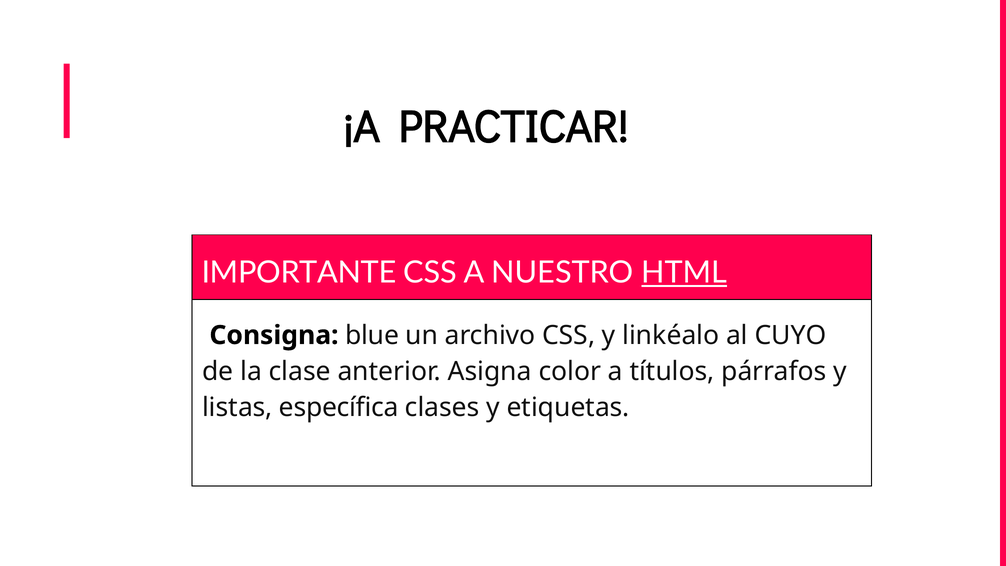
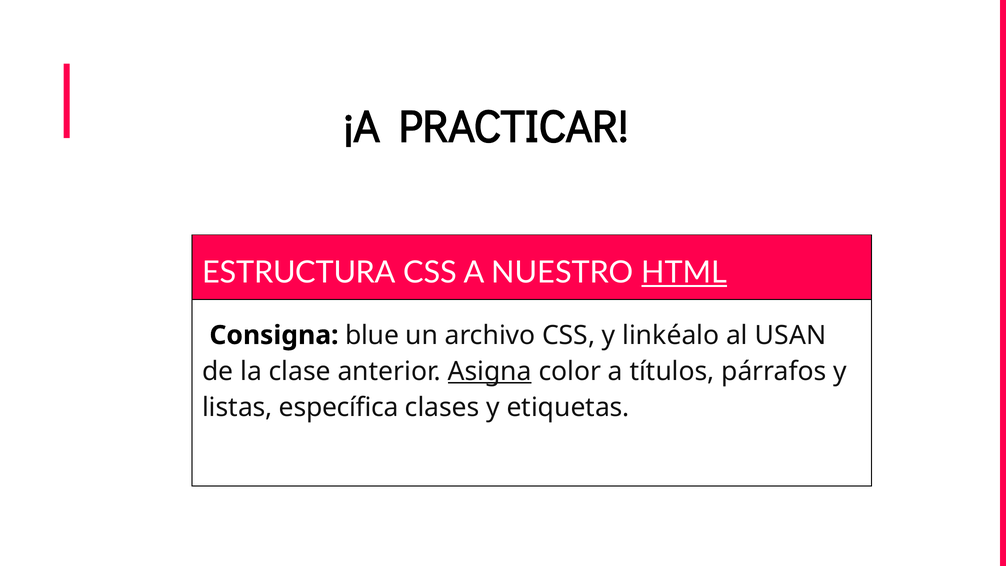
IMPORTANTE: IMPORTANTE -> ESTRUCTURA (299, 273)
CUYO: CUYO -> USAN (791, 335)
Asigna underline: none -> present (490, 371)
